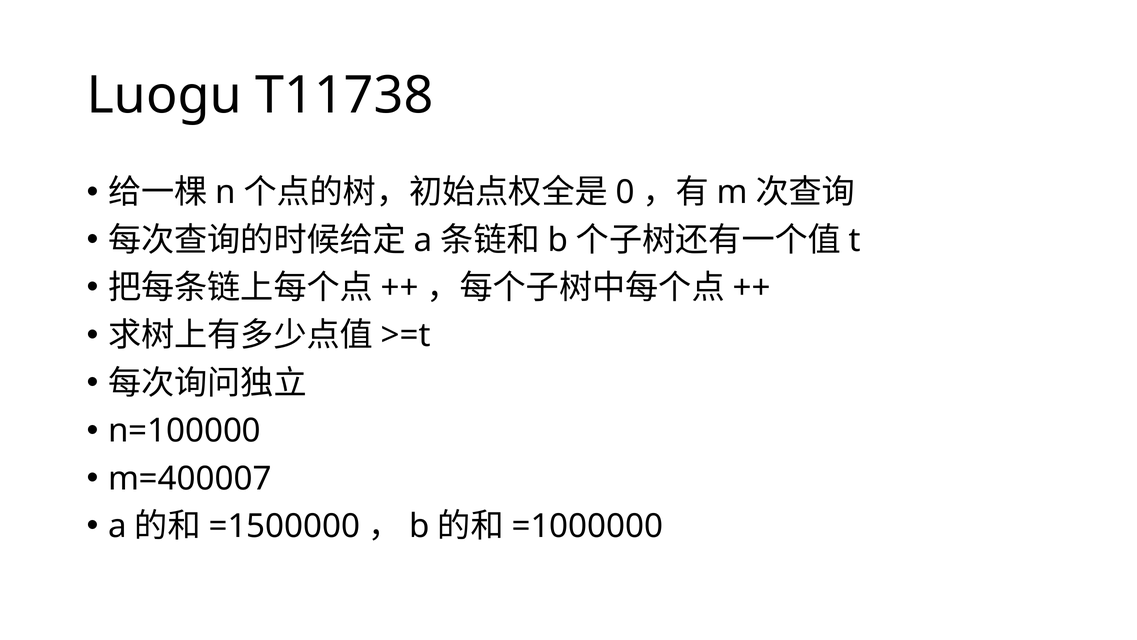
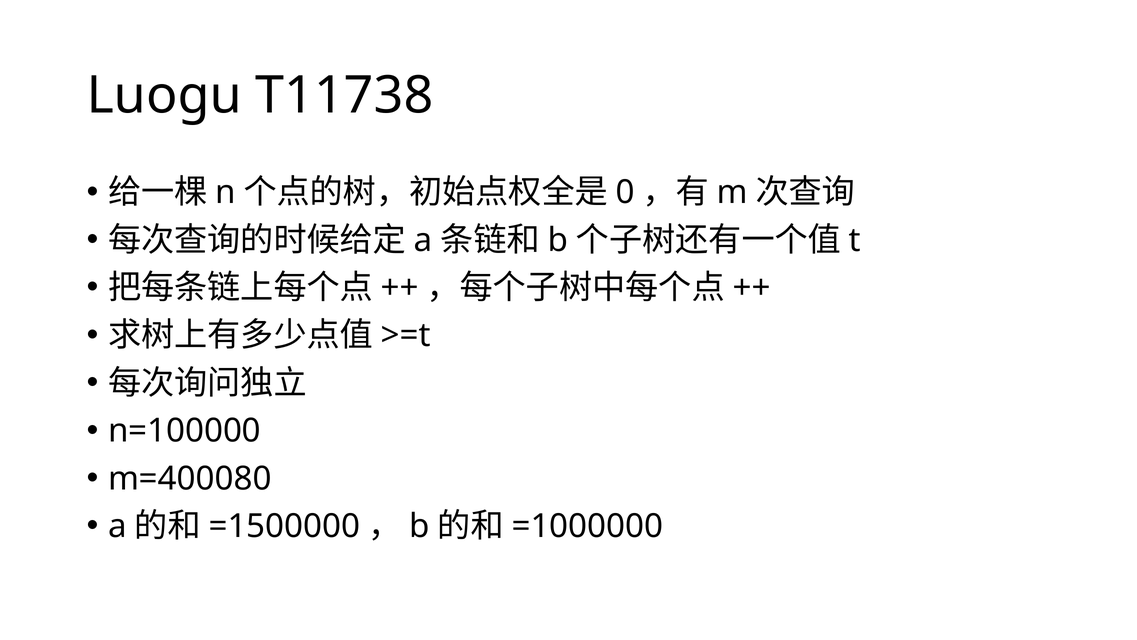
m=400007: m=400007 -> m=400080 (190, 478)
